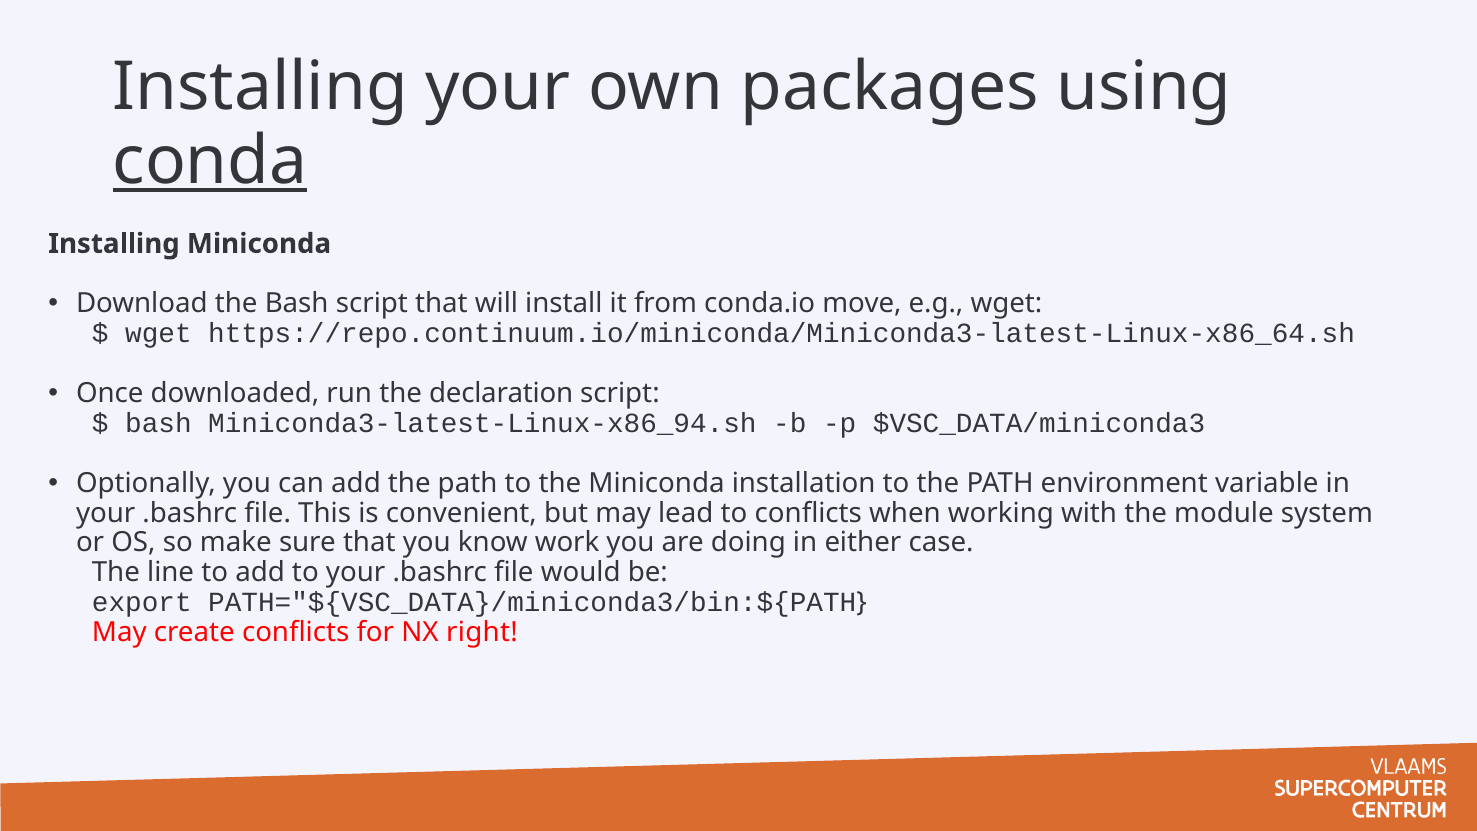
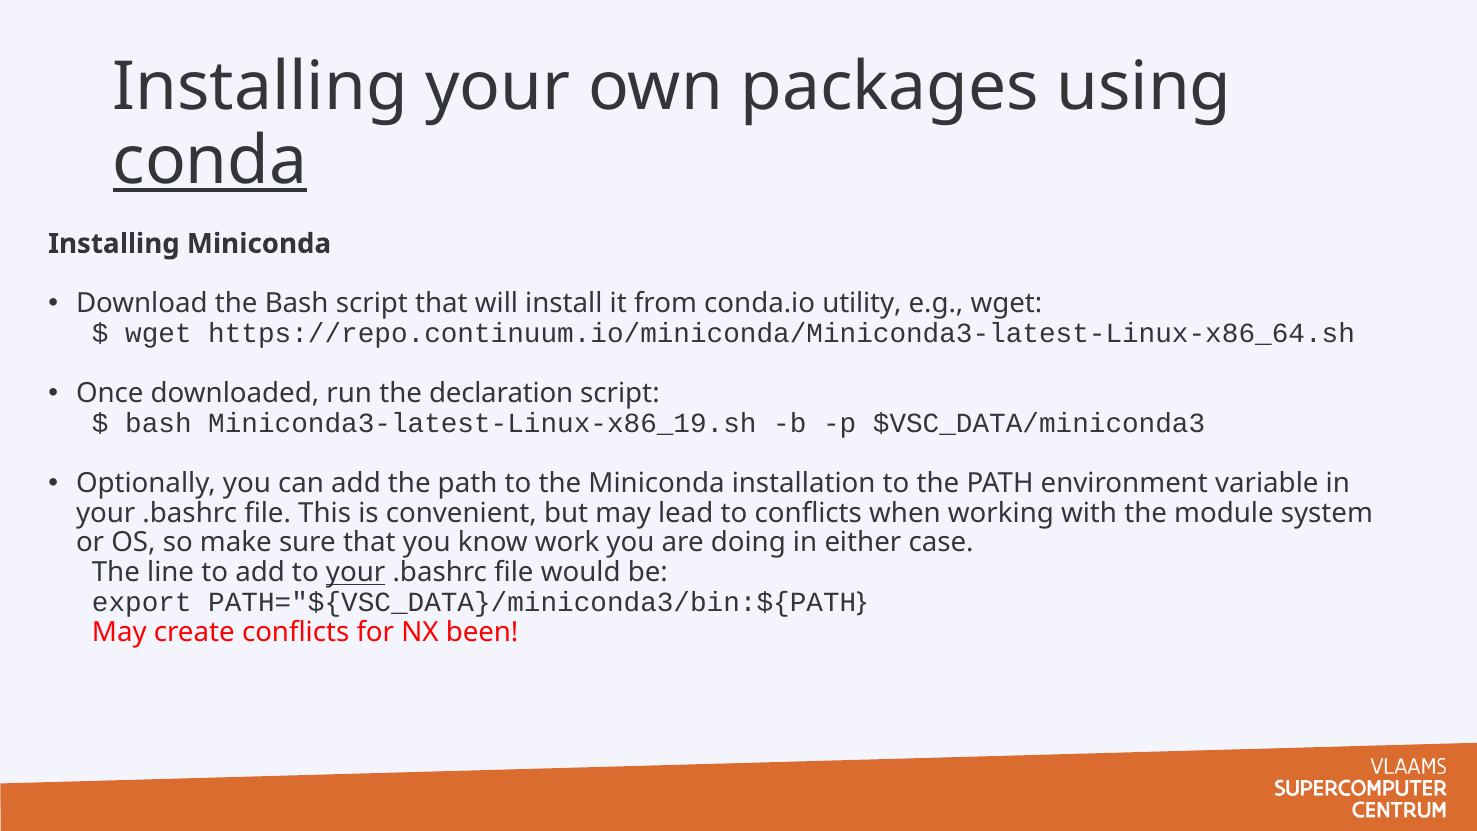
move: move -> utility (862, 303)
Miniconda3-latest-Linux-x86_94.sh: Miniconda3-latest-Linux-x86_94.sh -> Miniconda3-latest-Linux-x86_19.sh (482, 423)
your underline: none -> present (356, 573)
right: right -> been (482, 632)
